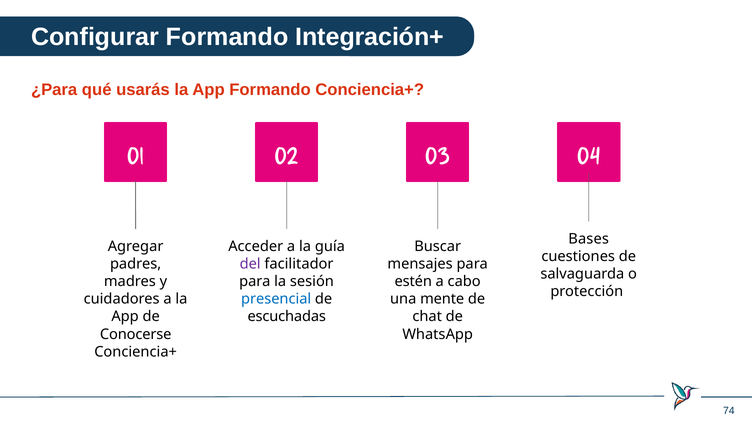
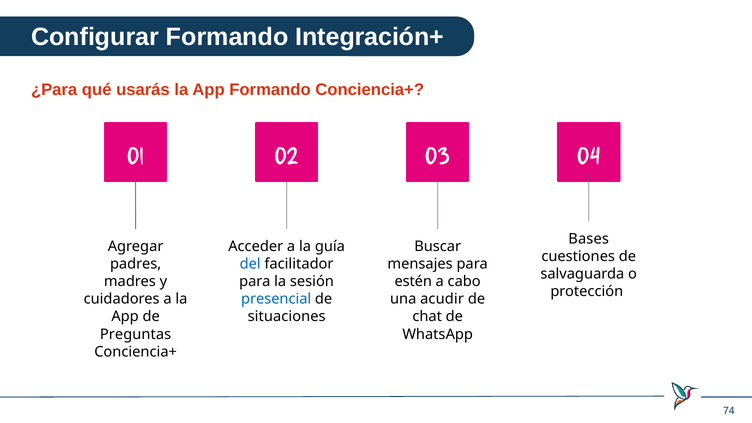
del colour: purple -> blue (250, 264)
mente: mente -> acudir (442, 299)
escuchadas: escuchadas -> situaciones (287, 317)
Conocerse: Conocerse -> Preguntas (136, 334)
